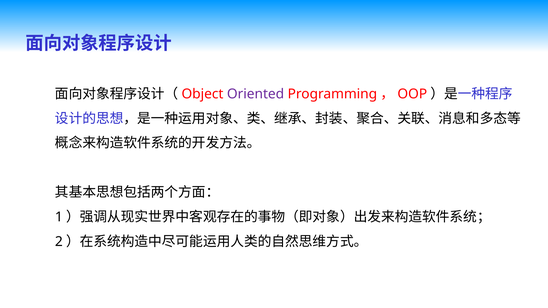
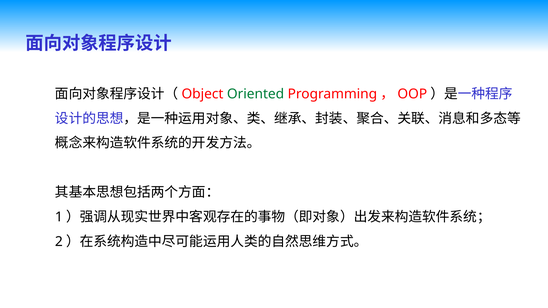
Oriented colour: purple -> green (256, 94)
